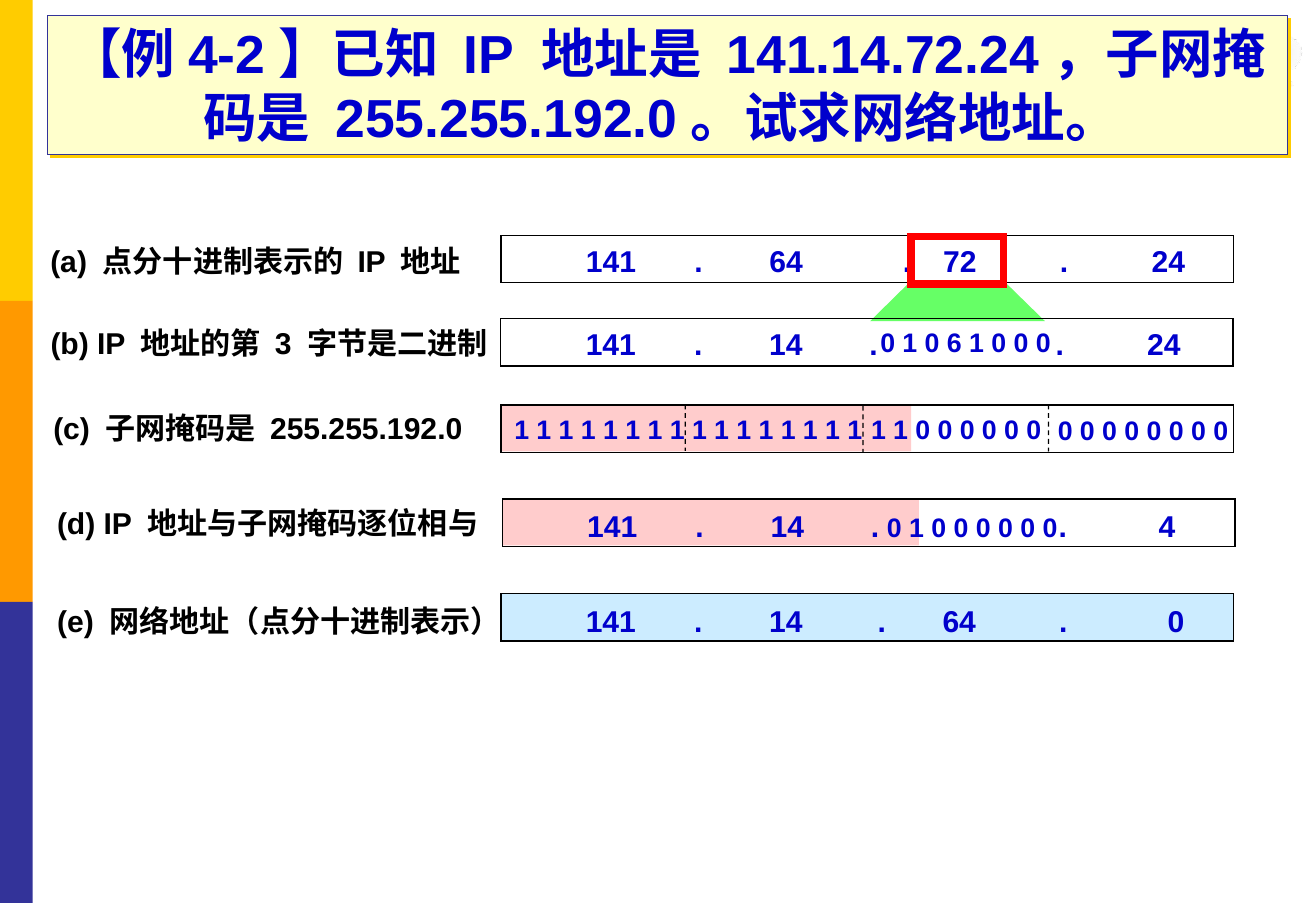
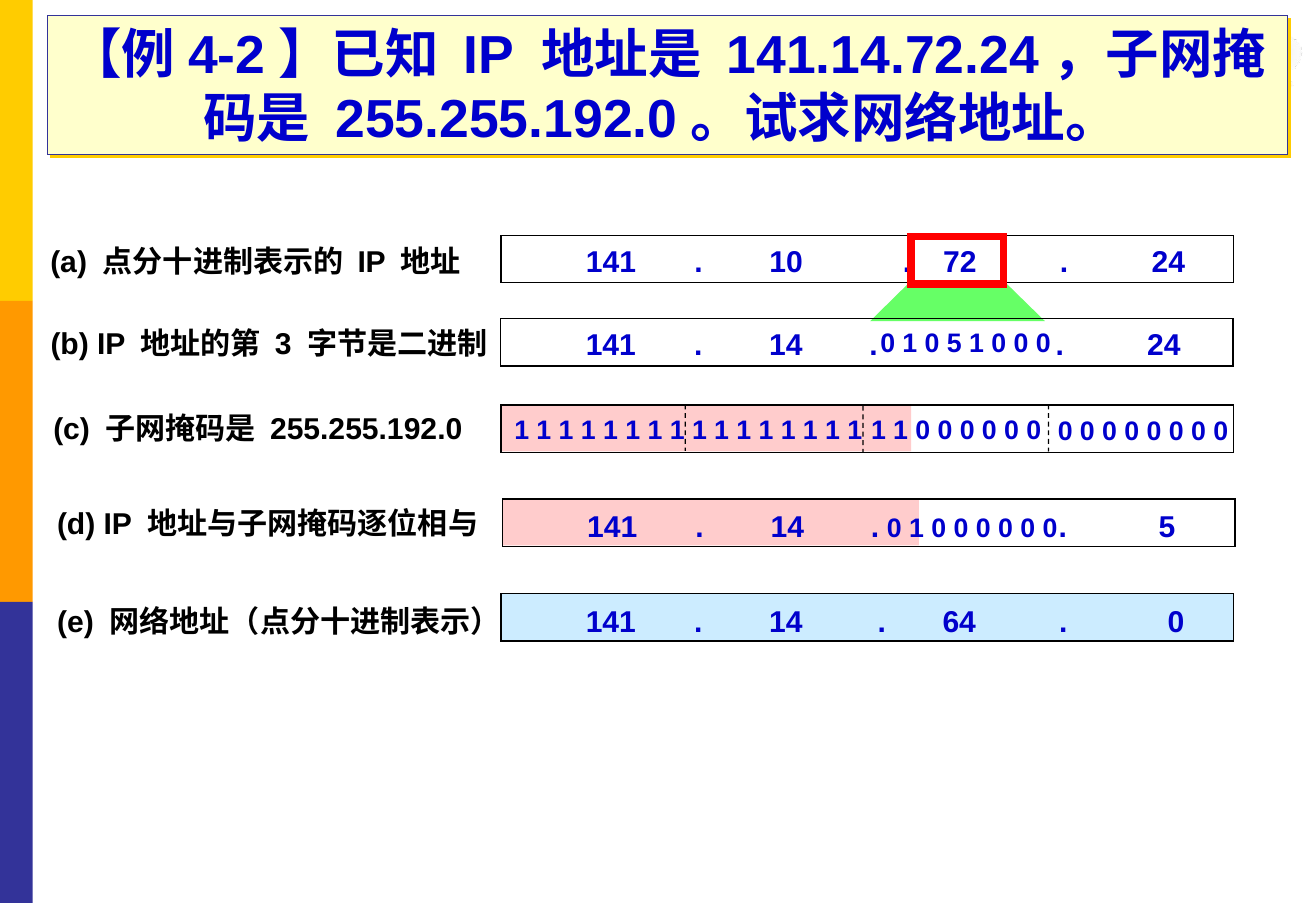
64: 64 -> 10 (786, 262)
0 6: 6 -> 5 (954, 344)
4: 4 -> 5 (1167, 528)
